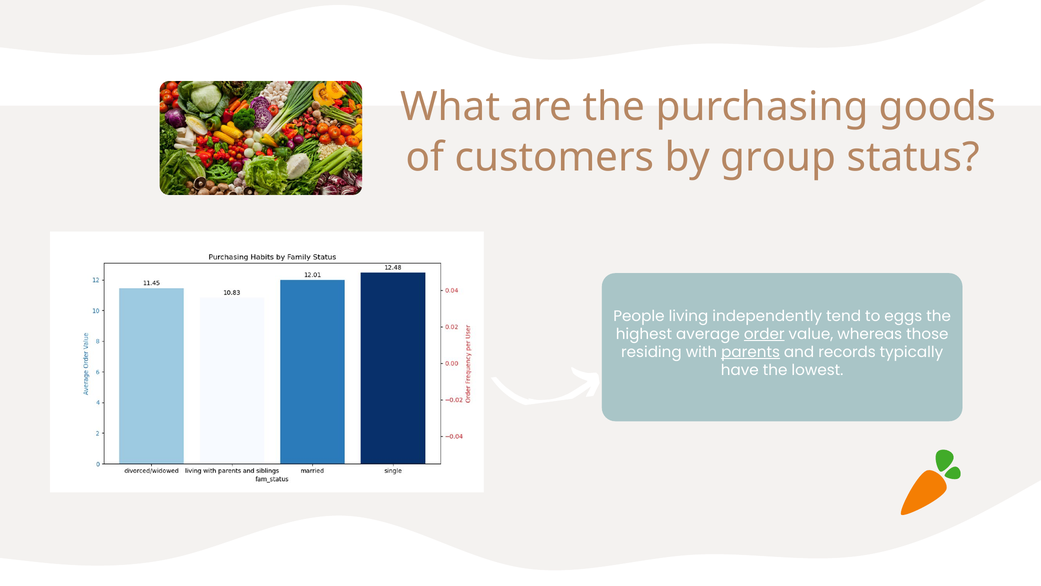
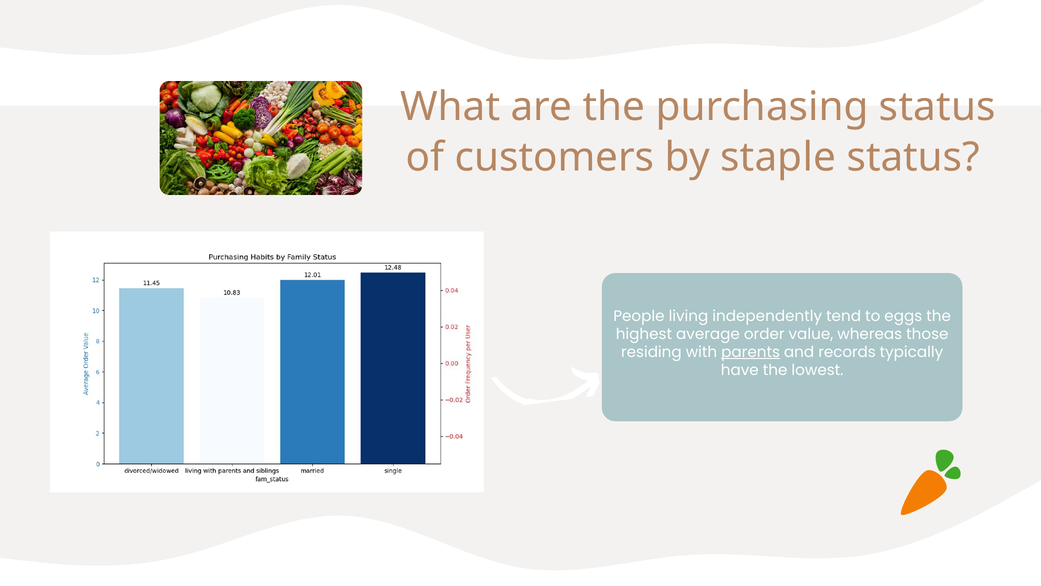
purchasing goods: goods -> status (937, 107)
group: group -> staple (778, 157)
order underline: present -> none (764, 334)
